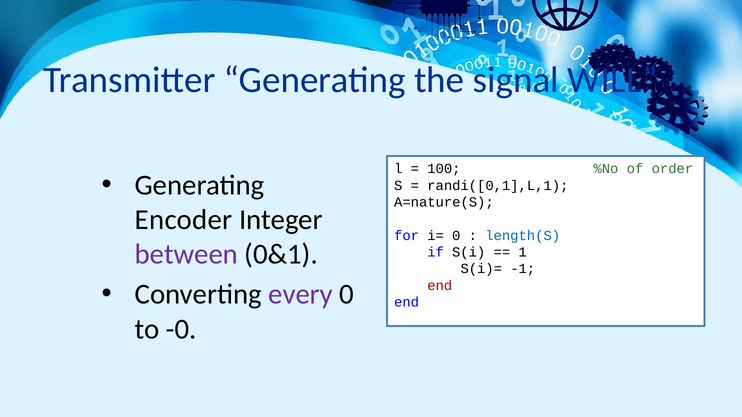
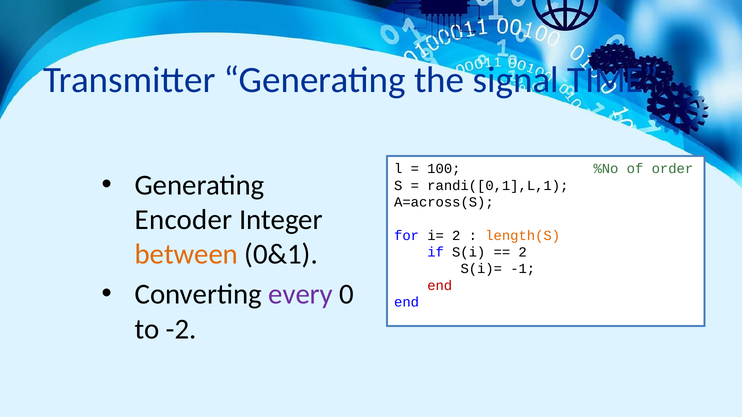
WILL: WILL -> TIME (613, 80)
A=nature(S: A=nature(S -> A=across(S (444, 202)
i= 0: 0 -> 2 (456, 236)
length(S colour: blue -> orange (523, 236)
between colour: purple -> orange (186, 254)
1: 1 -> 2 (523, 252)
-0: -0 -> -2 (181, 329)
